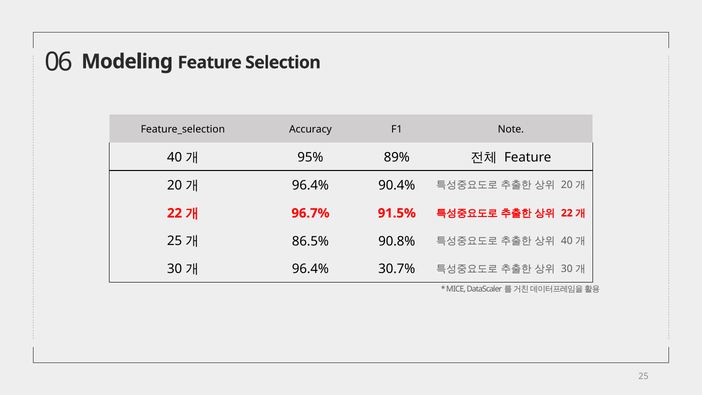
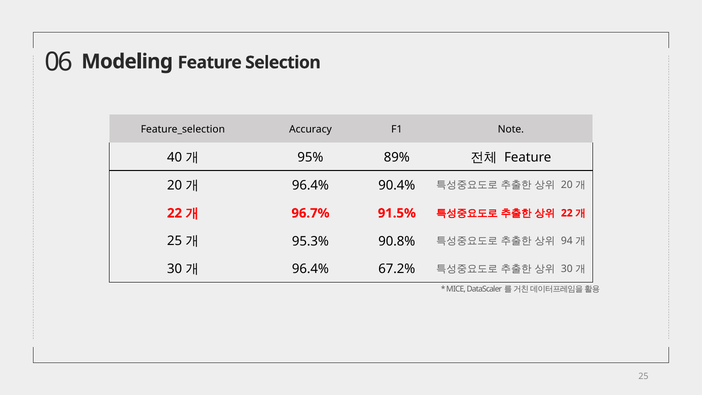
86.5%: 86.5% -> 95.3% (310, 241)
40: 40 -> 94 (567, 241)
30.7%: 30.7% -> 67.2% (397, 269)
